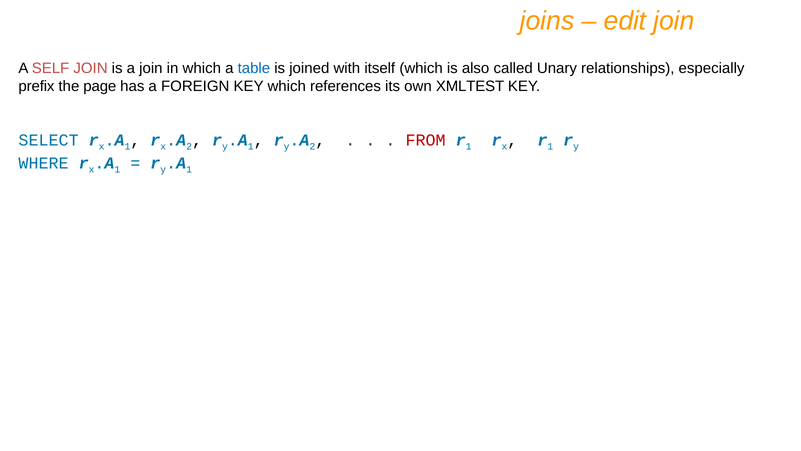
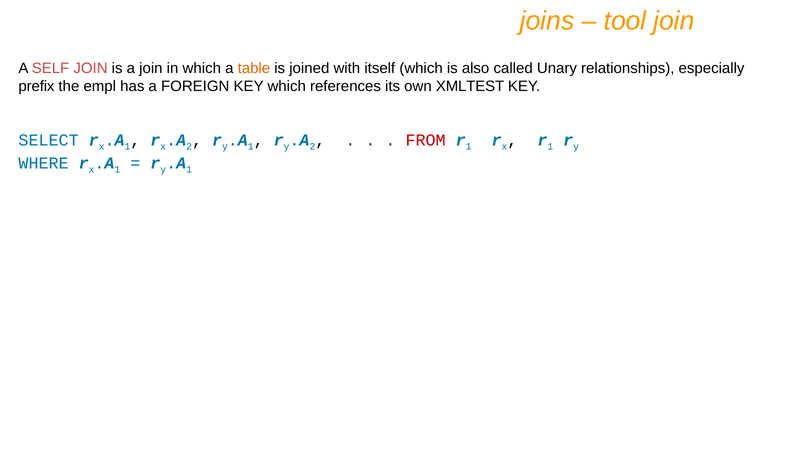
edit: edit -> tool (625, 21)
table colour: blue -> orange (254, 68)
page: page -> empl (100, 86)
